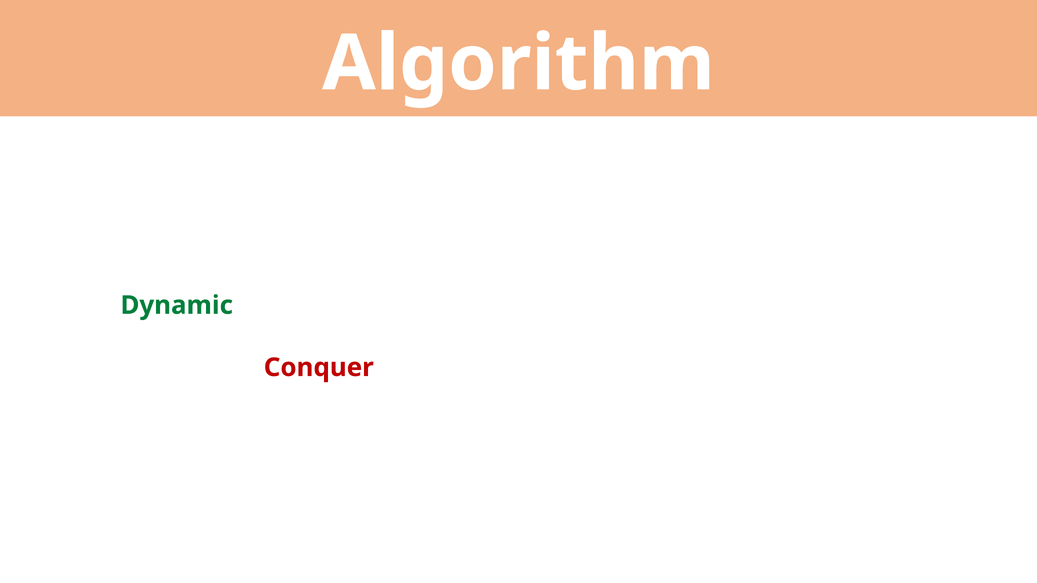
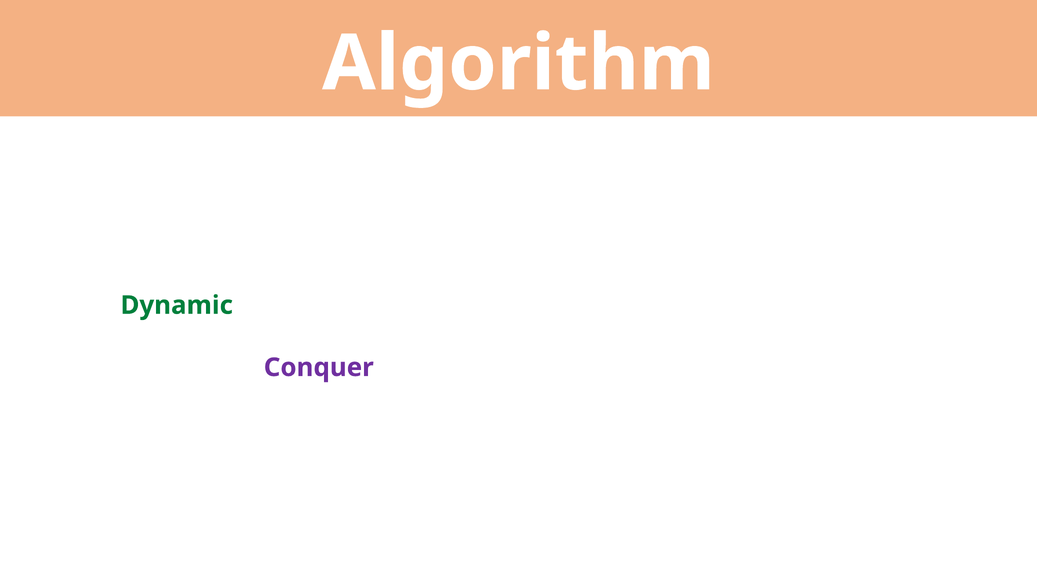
Conquer colour: red -> purple (319, 368)
